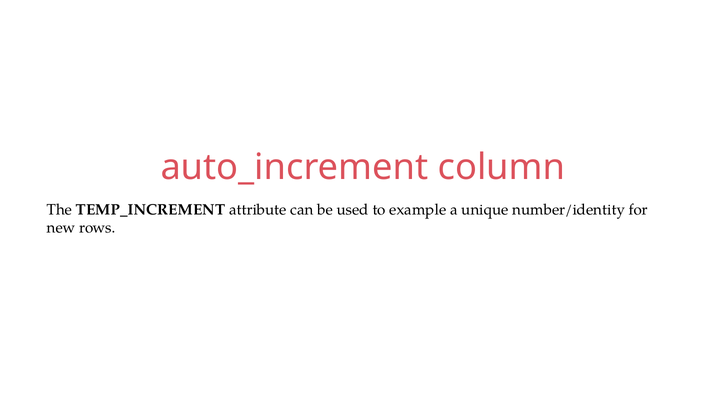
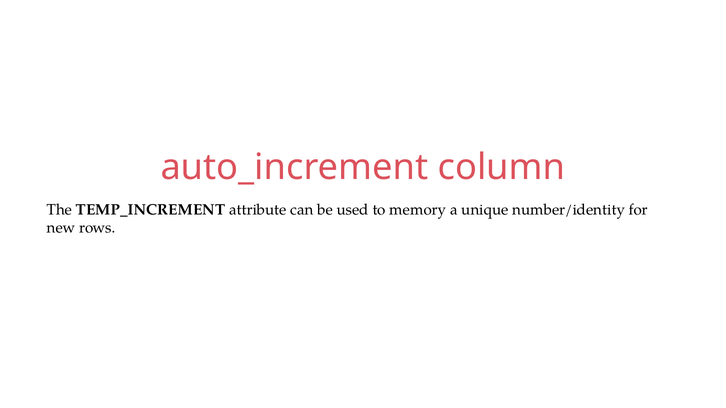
example: example -> memory (418, 210)
